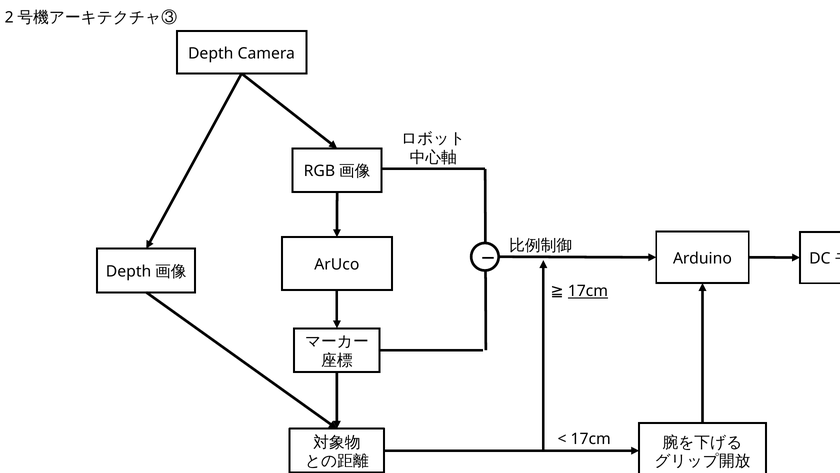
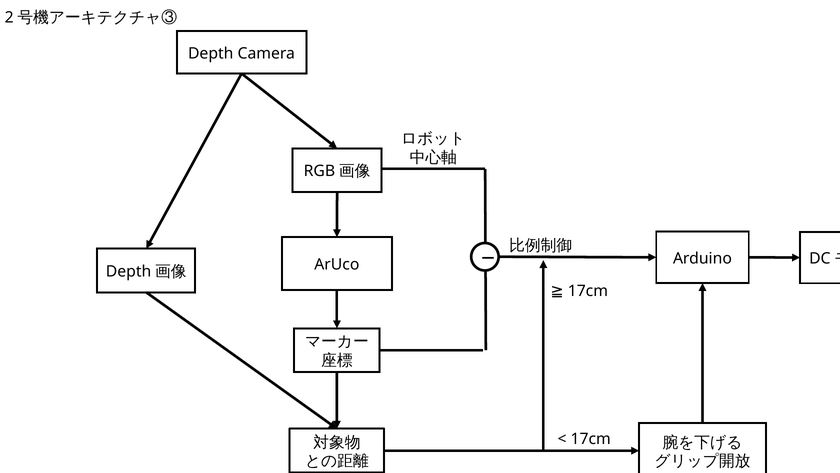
17cm underline: present -> none (588, 291)
